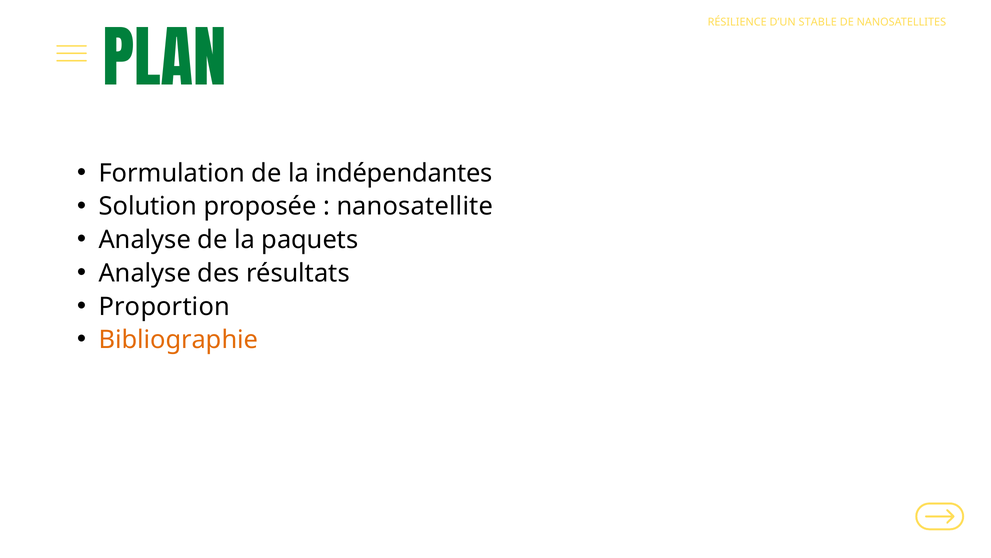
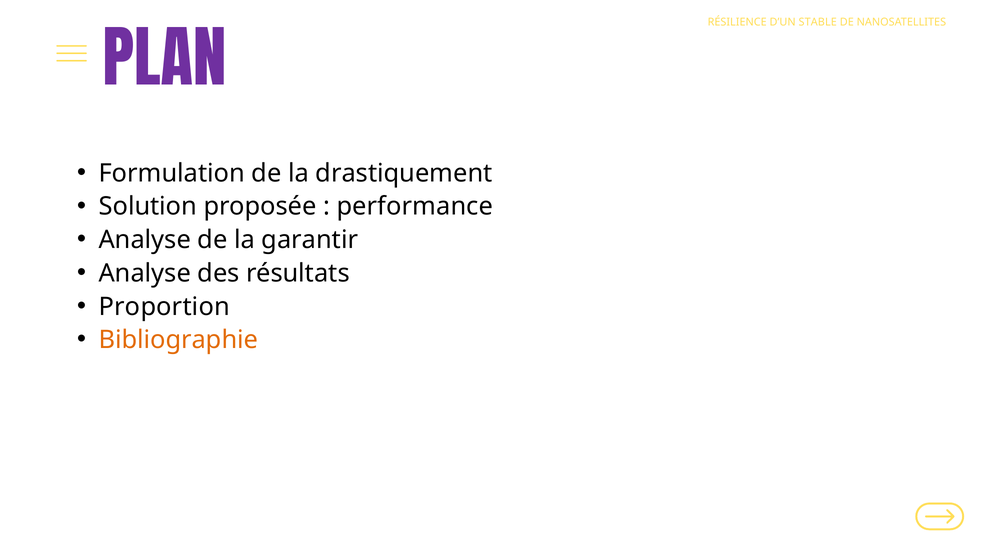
PLAN colour: green -> purple (165, 62)
indépendantes: indépendantes -> drastiquement (404, 173)
nanosatellite: nanosatellite -> performance (415, 206)
paquets: paquets -> garantir (310, 240)
